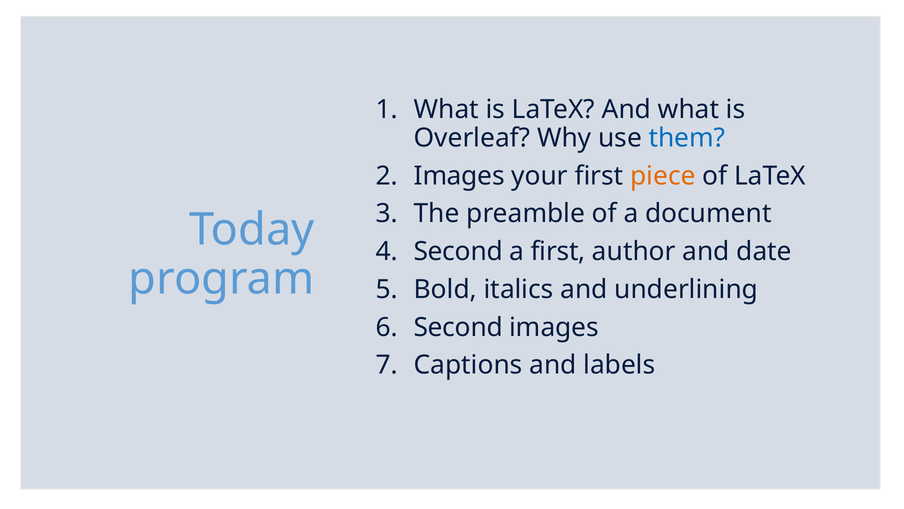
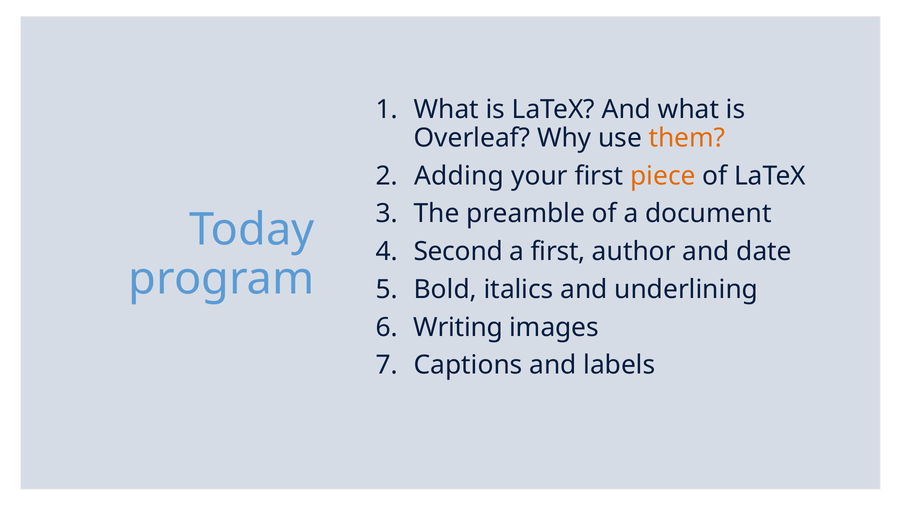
them colour: blue -> orange (687, 138)
Images: Images -> Adding (459, 176)
Second: Second -> Writing (458, 327)
